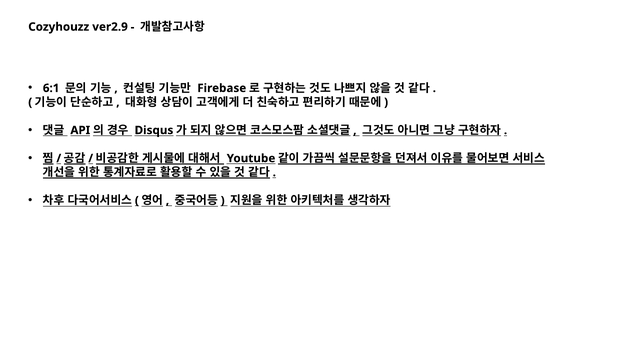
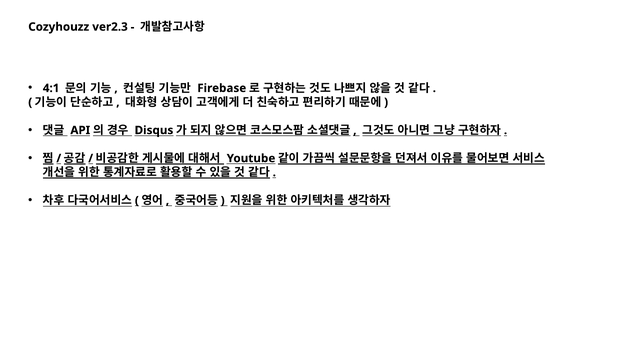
ver2.9: ver2.9 -> ver2.3 (110, 27)
6:1: 6:1 -> 4:1 (51, 88)
